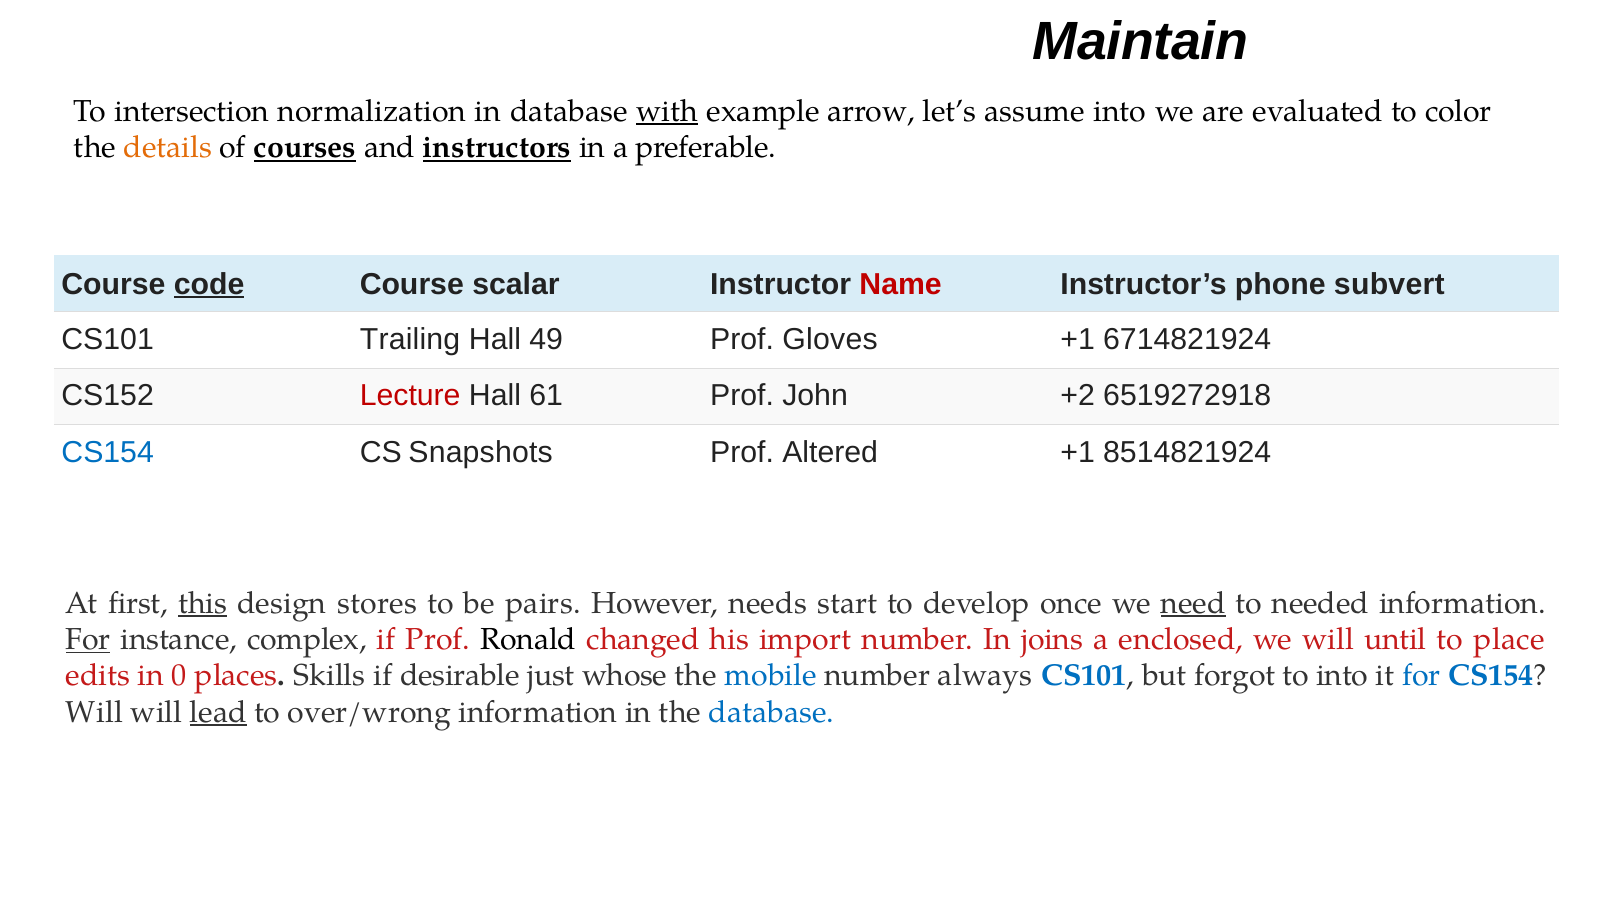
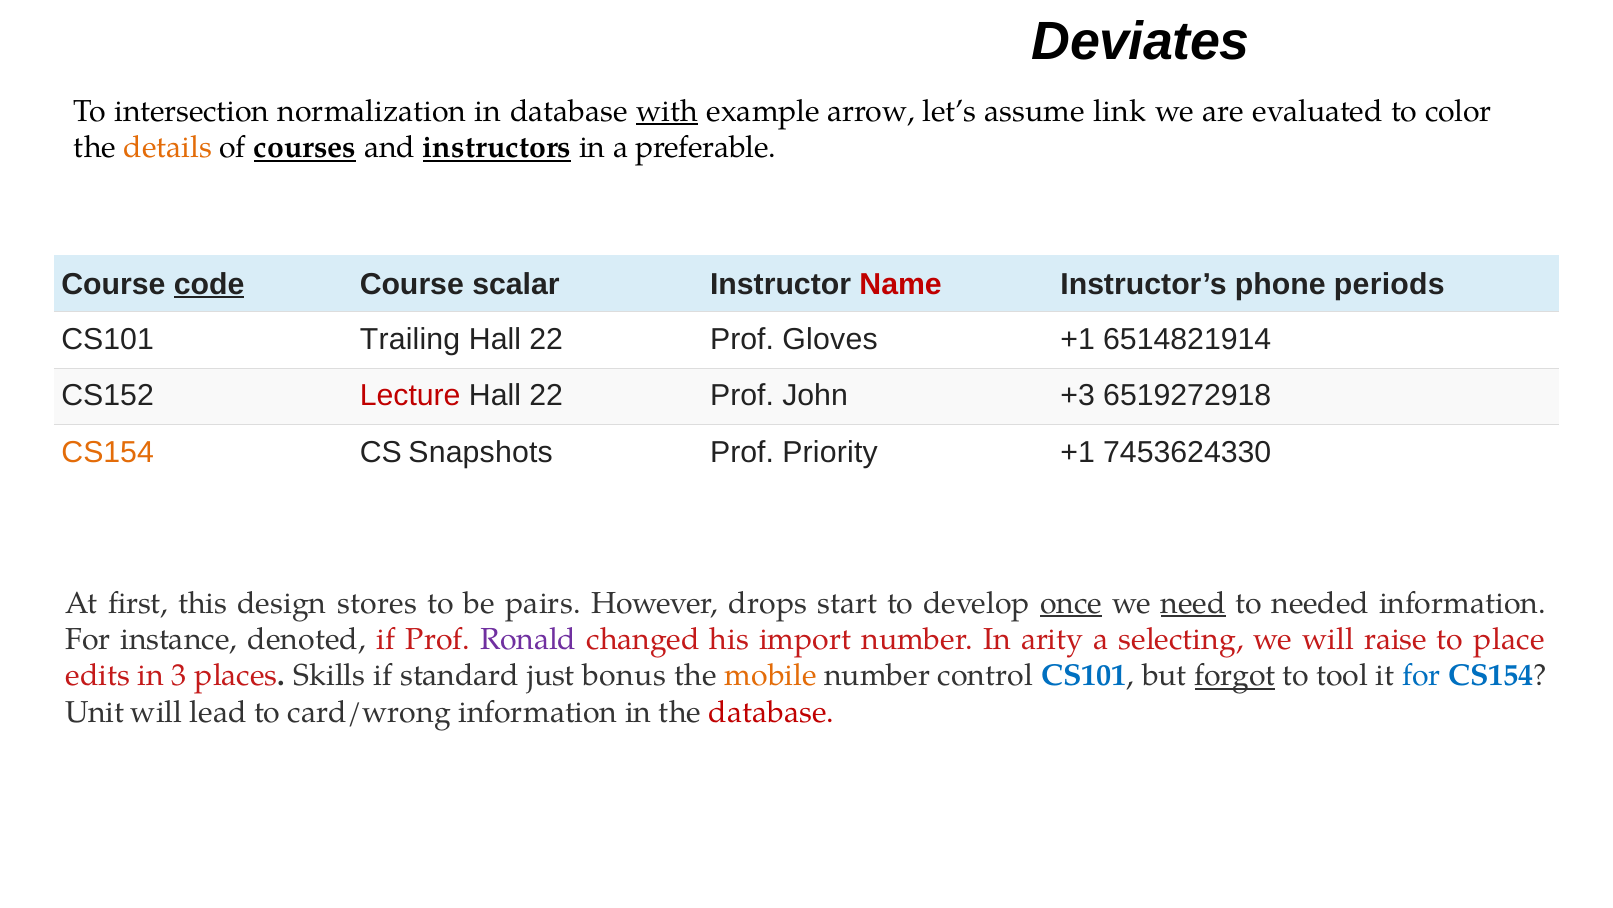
Maintain: Maintain -> Deviates (1141, 42)
assume into: into -> link (1120, 111)
subvert: subvert -> periods (1389, 284)
49: 49 -> 22 (546, 339)
6714821924: 6714821924 -> 6514821914 (1187, 339)
61: 61 -> 22 (546, 396)
+2: +2 -> +3 (1078, 396)
CS154 colour: blue -> orange (108, 452)
Altered: Altered -> Priority (830, 452)
8514821924: 8514821924 -> 7453624330 (1187, 452)
this underline: present -> none (203, 603)
needs: needs -> drops (768, 603)
once underline: none -> present (1071, 603)
For underline: present -> none (88, 639)
complex: complex -> denoted (307, 639)
Ronald colour: black -> purple (528, 639)
joins: joins -> arity (1052, 639)
enclosed: enclosed -> selecting (1181, 639)
until: until -> raise (1396, 639)
0: 0 -> 3 (179, 675)
desirable: desirable -> standard (460, 675)
whose: whose -> bonus (624, 675)
mobile colour: blue -> orange (771, 675)
always: always -> control (985, 675)
forgot underline: none -> present (1235, 675)
to into: into -> tool (1342, 675)
Will: Will -> Unit (95, 712)
lead underline: present -> none (218, 712)
over/wrong: over/wrong -> card/wrong (369, 712)
database colour: blue -> red (771, 712)
